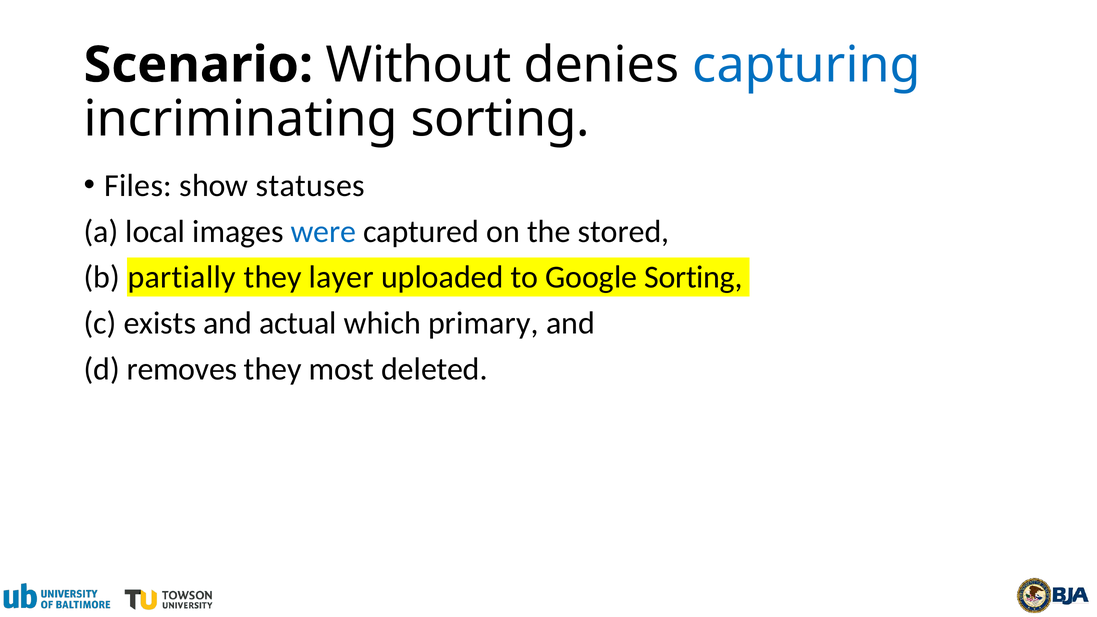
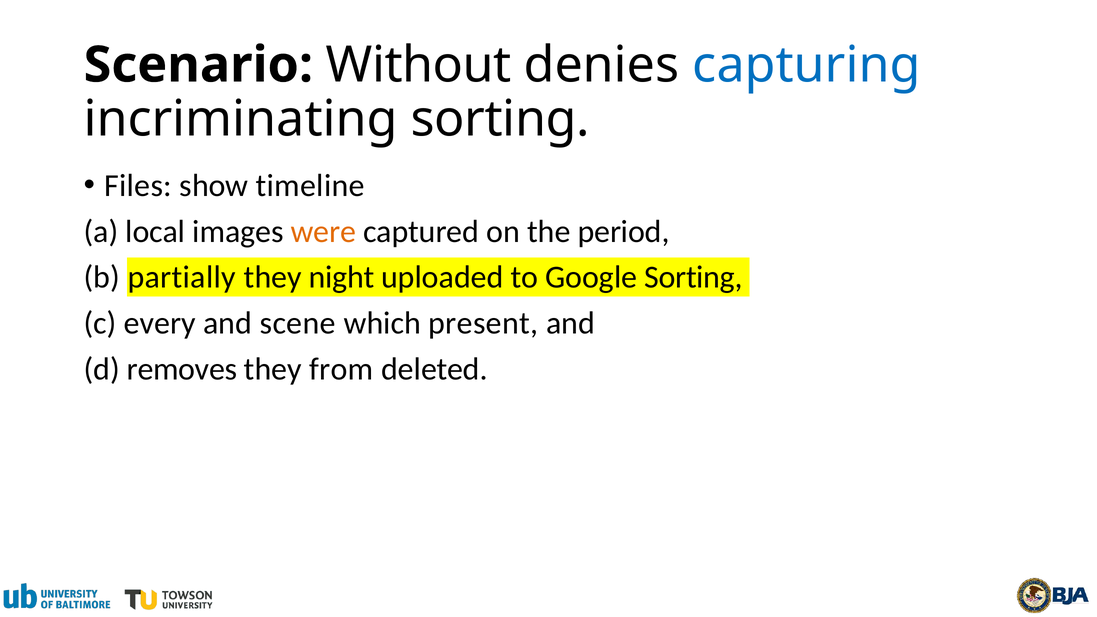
statuses: statuses -> timeline (310, 185)
were colour: blue -> orange (323, 231)
stored: stored -> period (624, 231)
layer: layer -> night (342, 277)
exists: exists -> every (160, 323)
actual: actual -> scene (298, 323)
primary: primary -> present (483, 323)
most: most -> from (341, 369)
